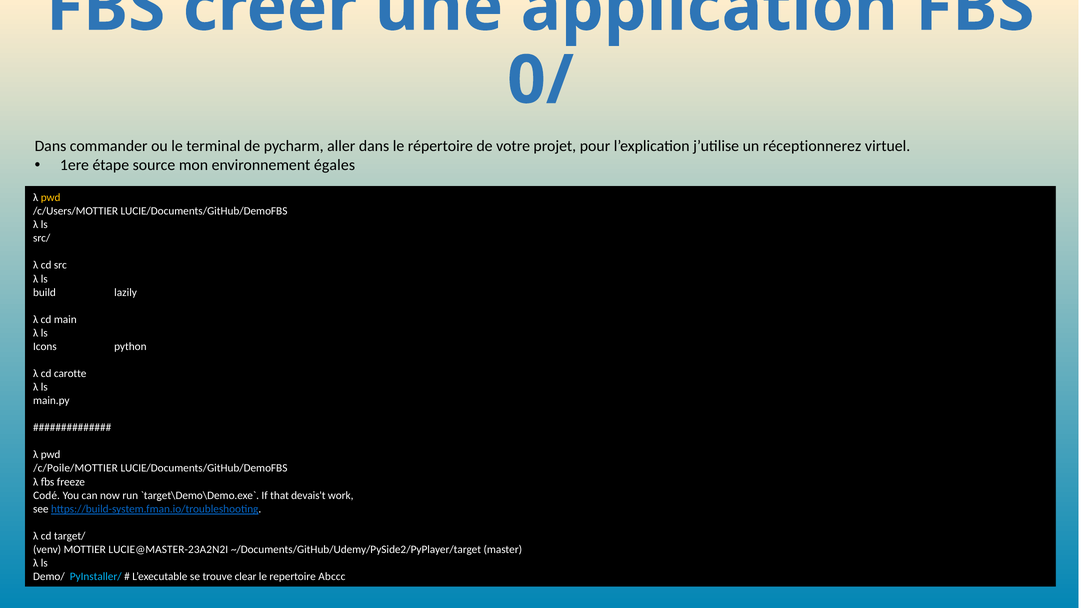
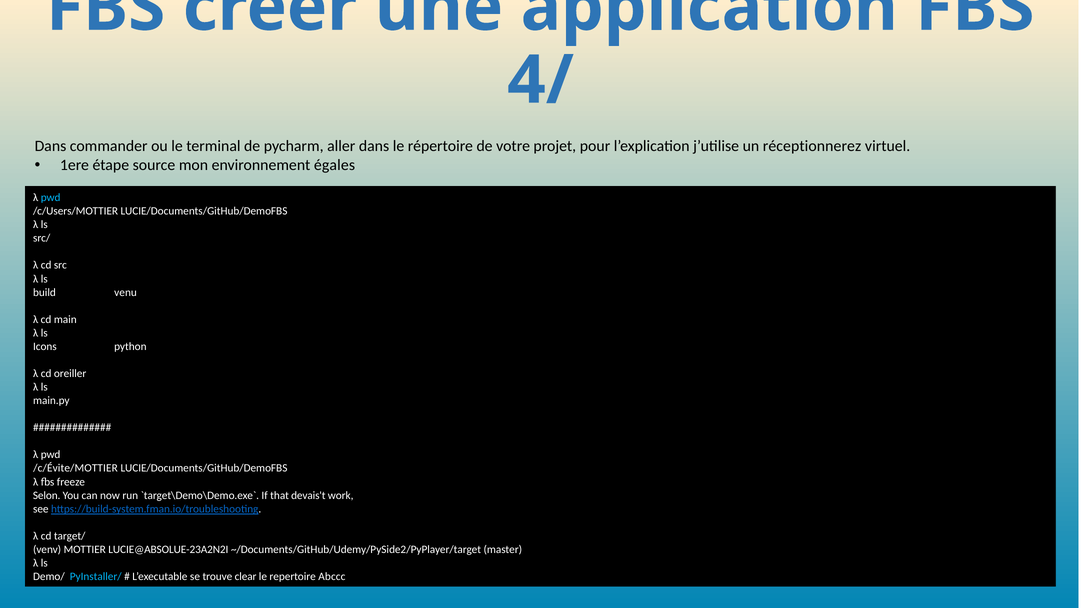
0/: 0/ -> 4/ (541, 80)
pwd colour: yellow -> light blue (51, 198)
lazily: lazily -> venu (126, 292)
carotte: carotte -> oreiller (70, 374)
/c/Poile/MOTTIER: /c/Poile/MOTTIER -> /c/Évite/MOTTIER (75, 468)
Codé: Codé -> Selon (47, 495)
LUCIE@MASTER-23A2N2I: LUCIE@MASTER-23A2N2I -> LUCIE@ABSOLUE-23A2N2I (168, 550)
